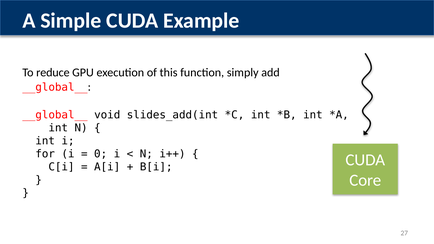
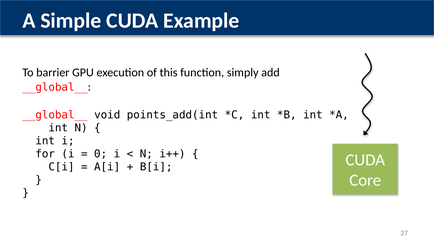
reduce: reduce -> barrier (53, 72)
slides_add(int: slides_add(int -> points_add(int (172, 115)
